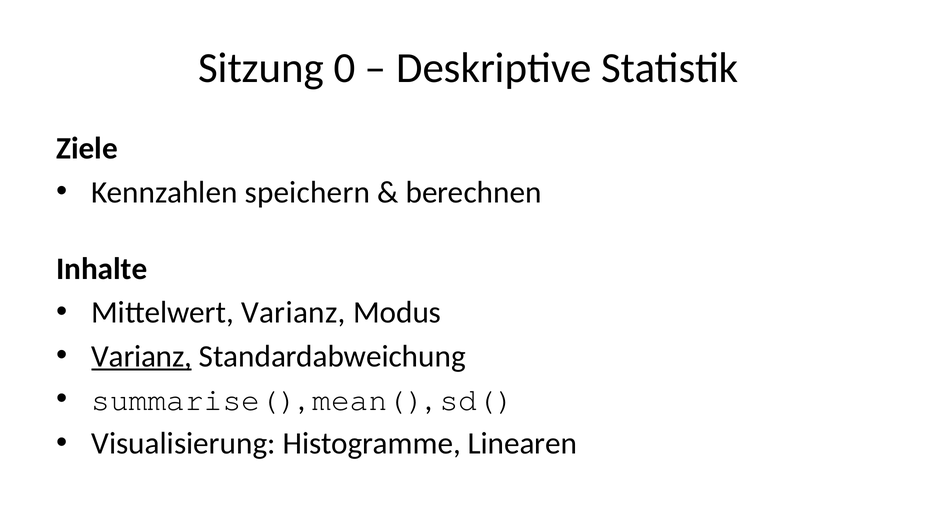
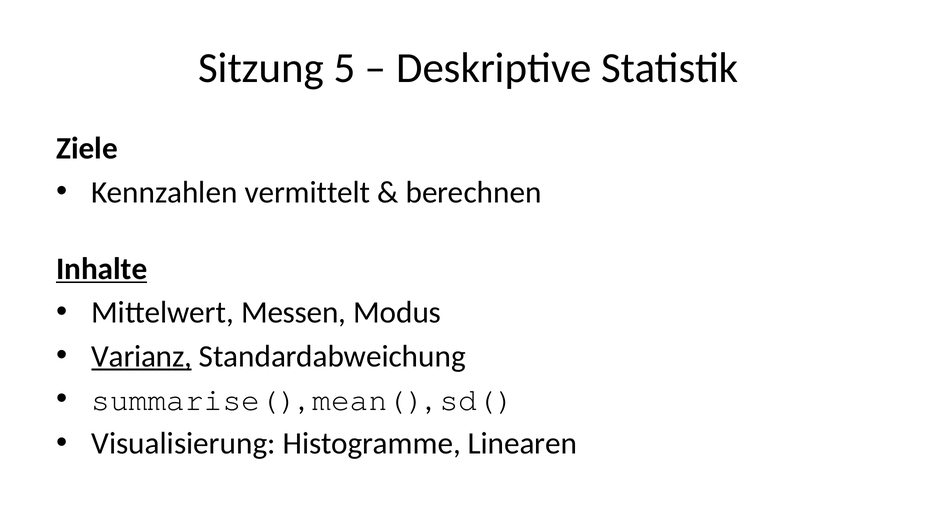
0: 0 -> 5 (344, 68)
speichern: speichern -> vermittelt (307, 192)
Inhalte underline: none -> present (102, 269)
Mittelwert Varianz: Varianz -> Messen (294, 313)
